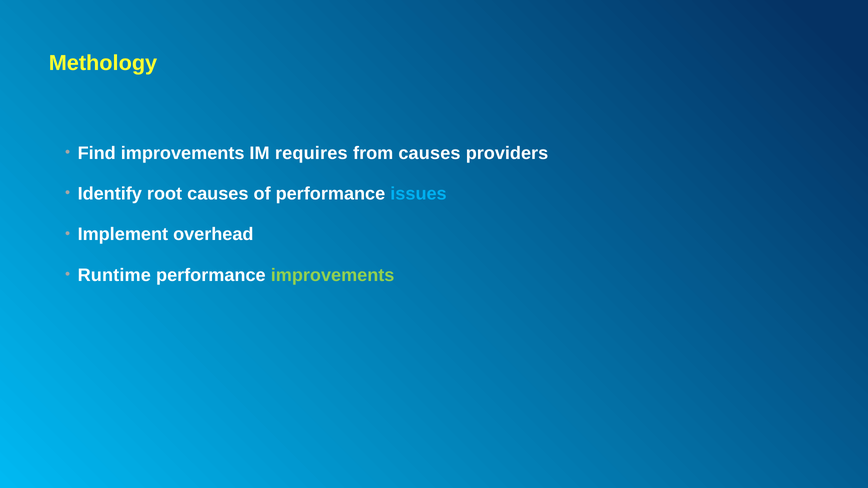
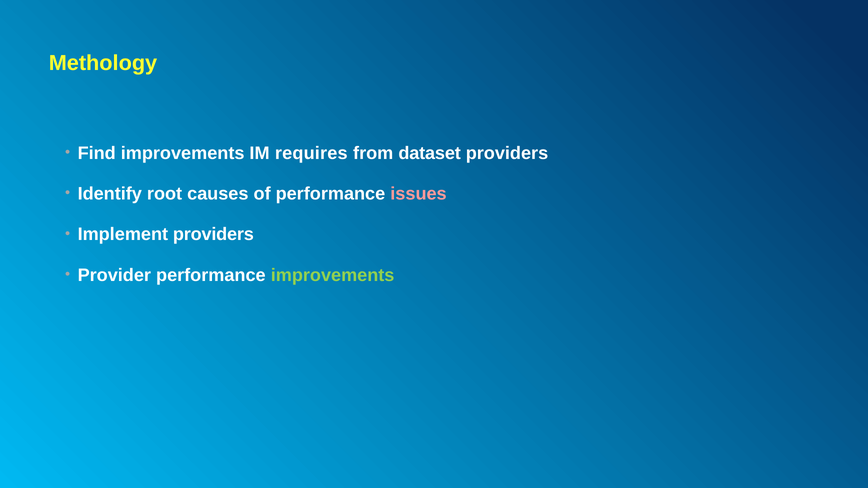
from causes: causes -> dataset (430, 153)
issues colour: light blue -> pink (419, 194)
Implement overhead: overhead -> providers (213, 235)
Runtime: Runtime -> Provider (114, 275)
